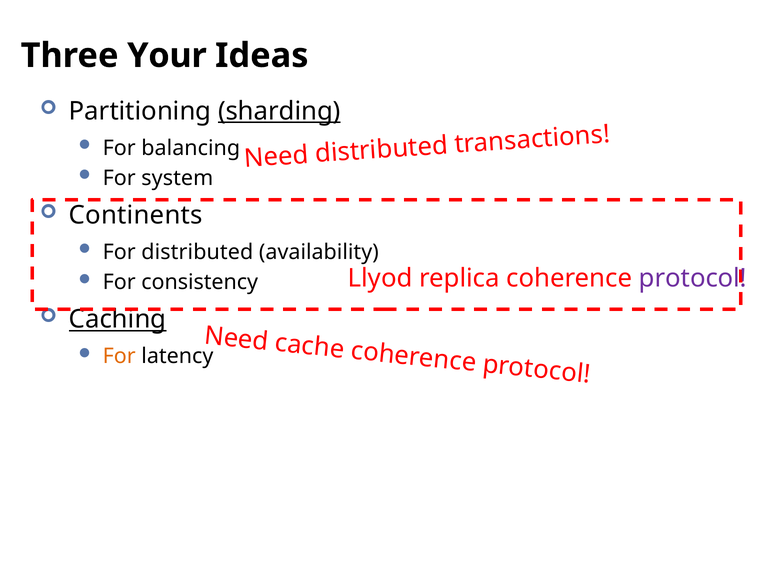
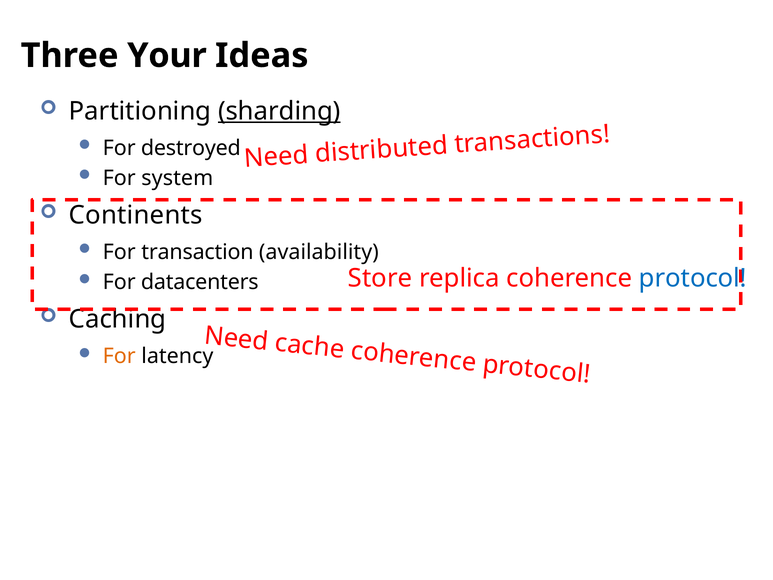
balancing: balancing -> destroyed (191, 148)
For distributed: distributed -> transaction (197, 252)
Llyod: Llyod -> Store (380, 278)
protocol colour: purple -> blue (693, 278)
consistency: consistency -> datacenters (200, 282)
Caching underline: present -> none (118, 319)
